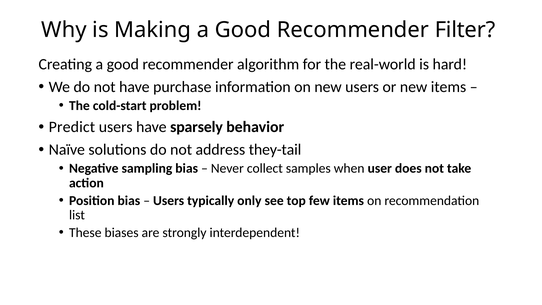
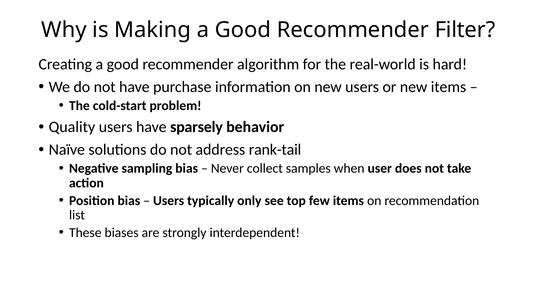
Predict: Predict -> Quality (72, 127)
they-tail: they-tail -> rank-tail (275, 150)
